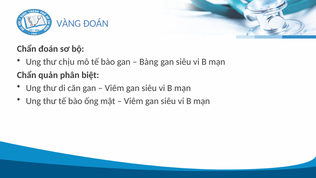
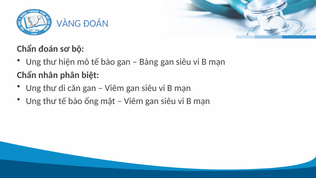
chịu: chịu -> hiện (67, 62)
quản: quản -> nhân (48, 75)
